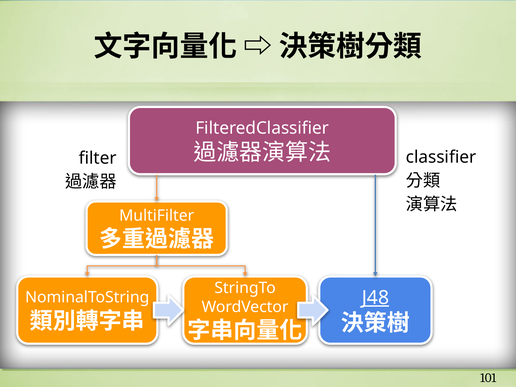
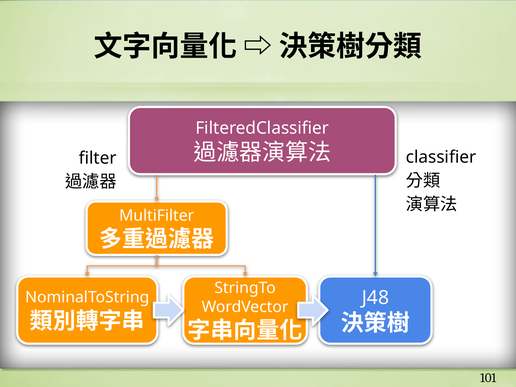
J48 underline: present -> none (375, 298)
